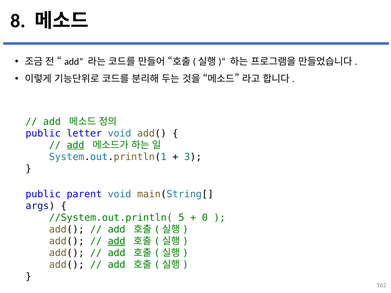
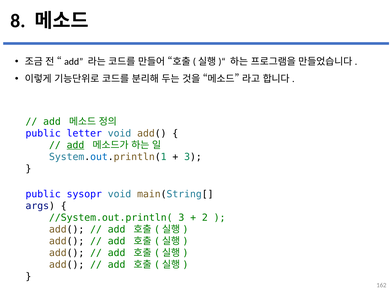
parent: parent -> sysopr (84, 194)
//System.out.println( 5: 5 -> 3 (181, 218)
0: 0 -> 2 (205, 218)
add underline: present -> none (117, 241)
